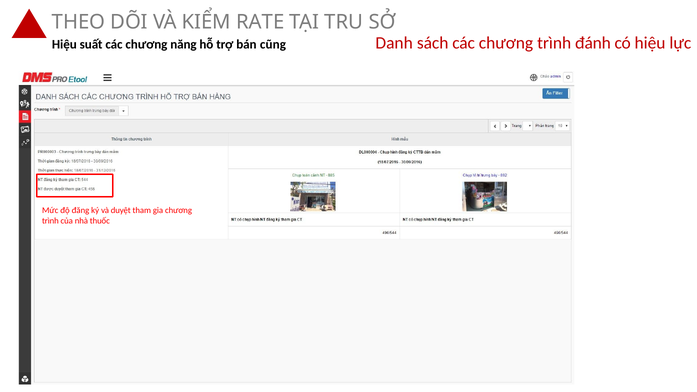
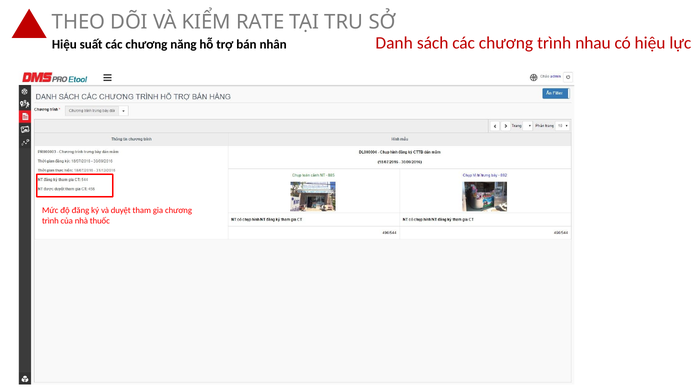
cũng: cũng -> nhân (273, 44)
đánh: đánh -> nhau (593, 43)
